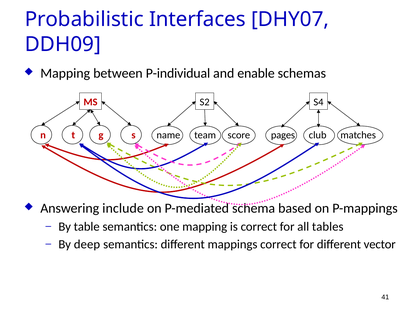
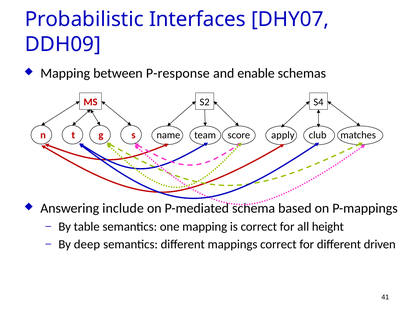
P-individual: P-individual -> P-response (178, 73)
pages: pages -> apply (283, 135)
tables: tables -> height (328, 227)
vector: vector -> driven (380, 245)
